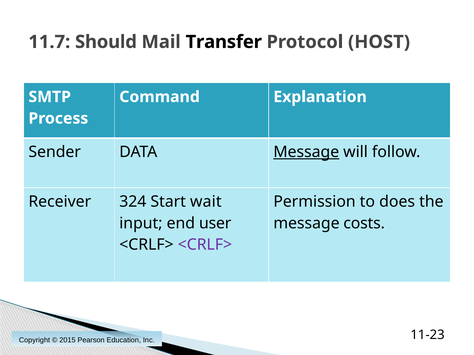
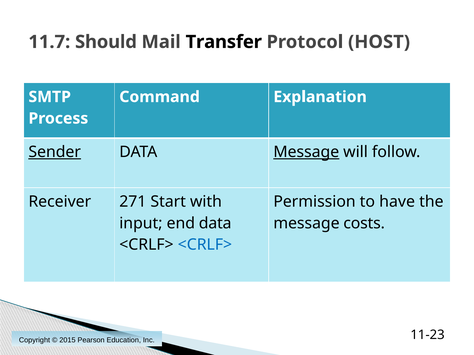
Sender underline: none -> present (55, 152)
324: 324 -> 271 (133, 202)
wait: wait -> with (206, 202)
does: does -> have (397, 202)
end user: user -> data (215, 223)
<CRLF> colour: purple -> blue (205, 245)
